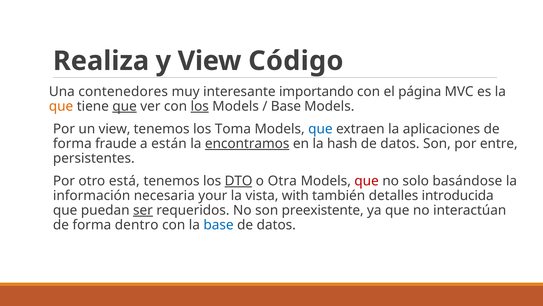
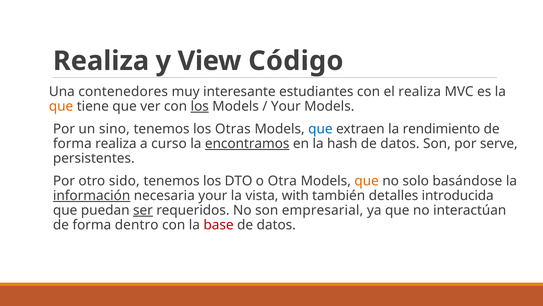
importando: importando -> estudiantes (316, 91)
el página: página -> realiza (420, 91)
que underline: present -> none (125, 106)
Base: Base -> Your (286, 106)
un view: view -> sino (114, 129)
Toma: Toma -> Otras (233, 129)
aplicaciones: aplicaciones -> rendimiento (441, 129)
forma fraude: fraude -> realiza (116, 143)
están: están -> curso (169, 143)
entre: entre -> serve (499, 143)
está: está -> sido (124, 181)
DTO underline: present -> none (239, 181)
que colour: red -> orange (367, 181)
información underline: none -> present (92, 195)
preexistente: preexistente -> empresarial (323, 210)
base colour: blue -> red (219, 225)
